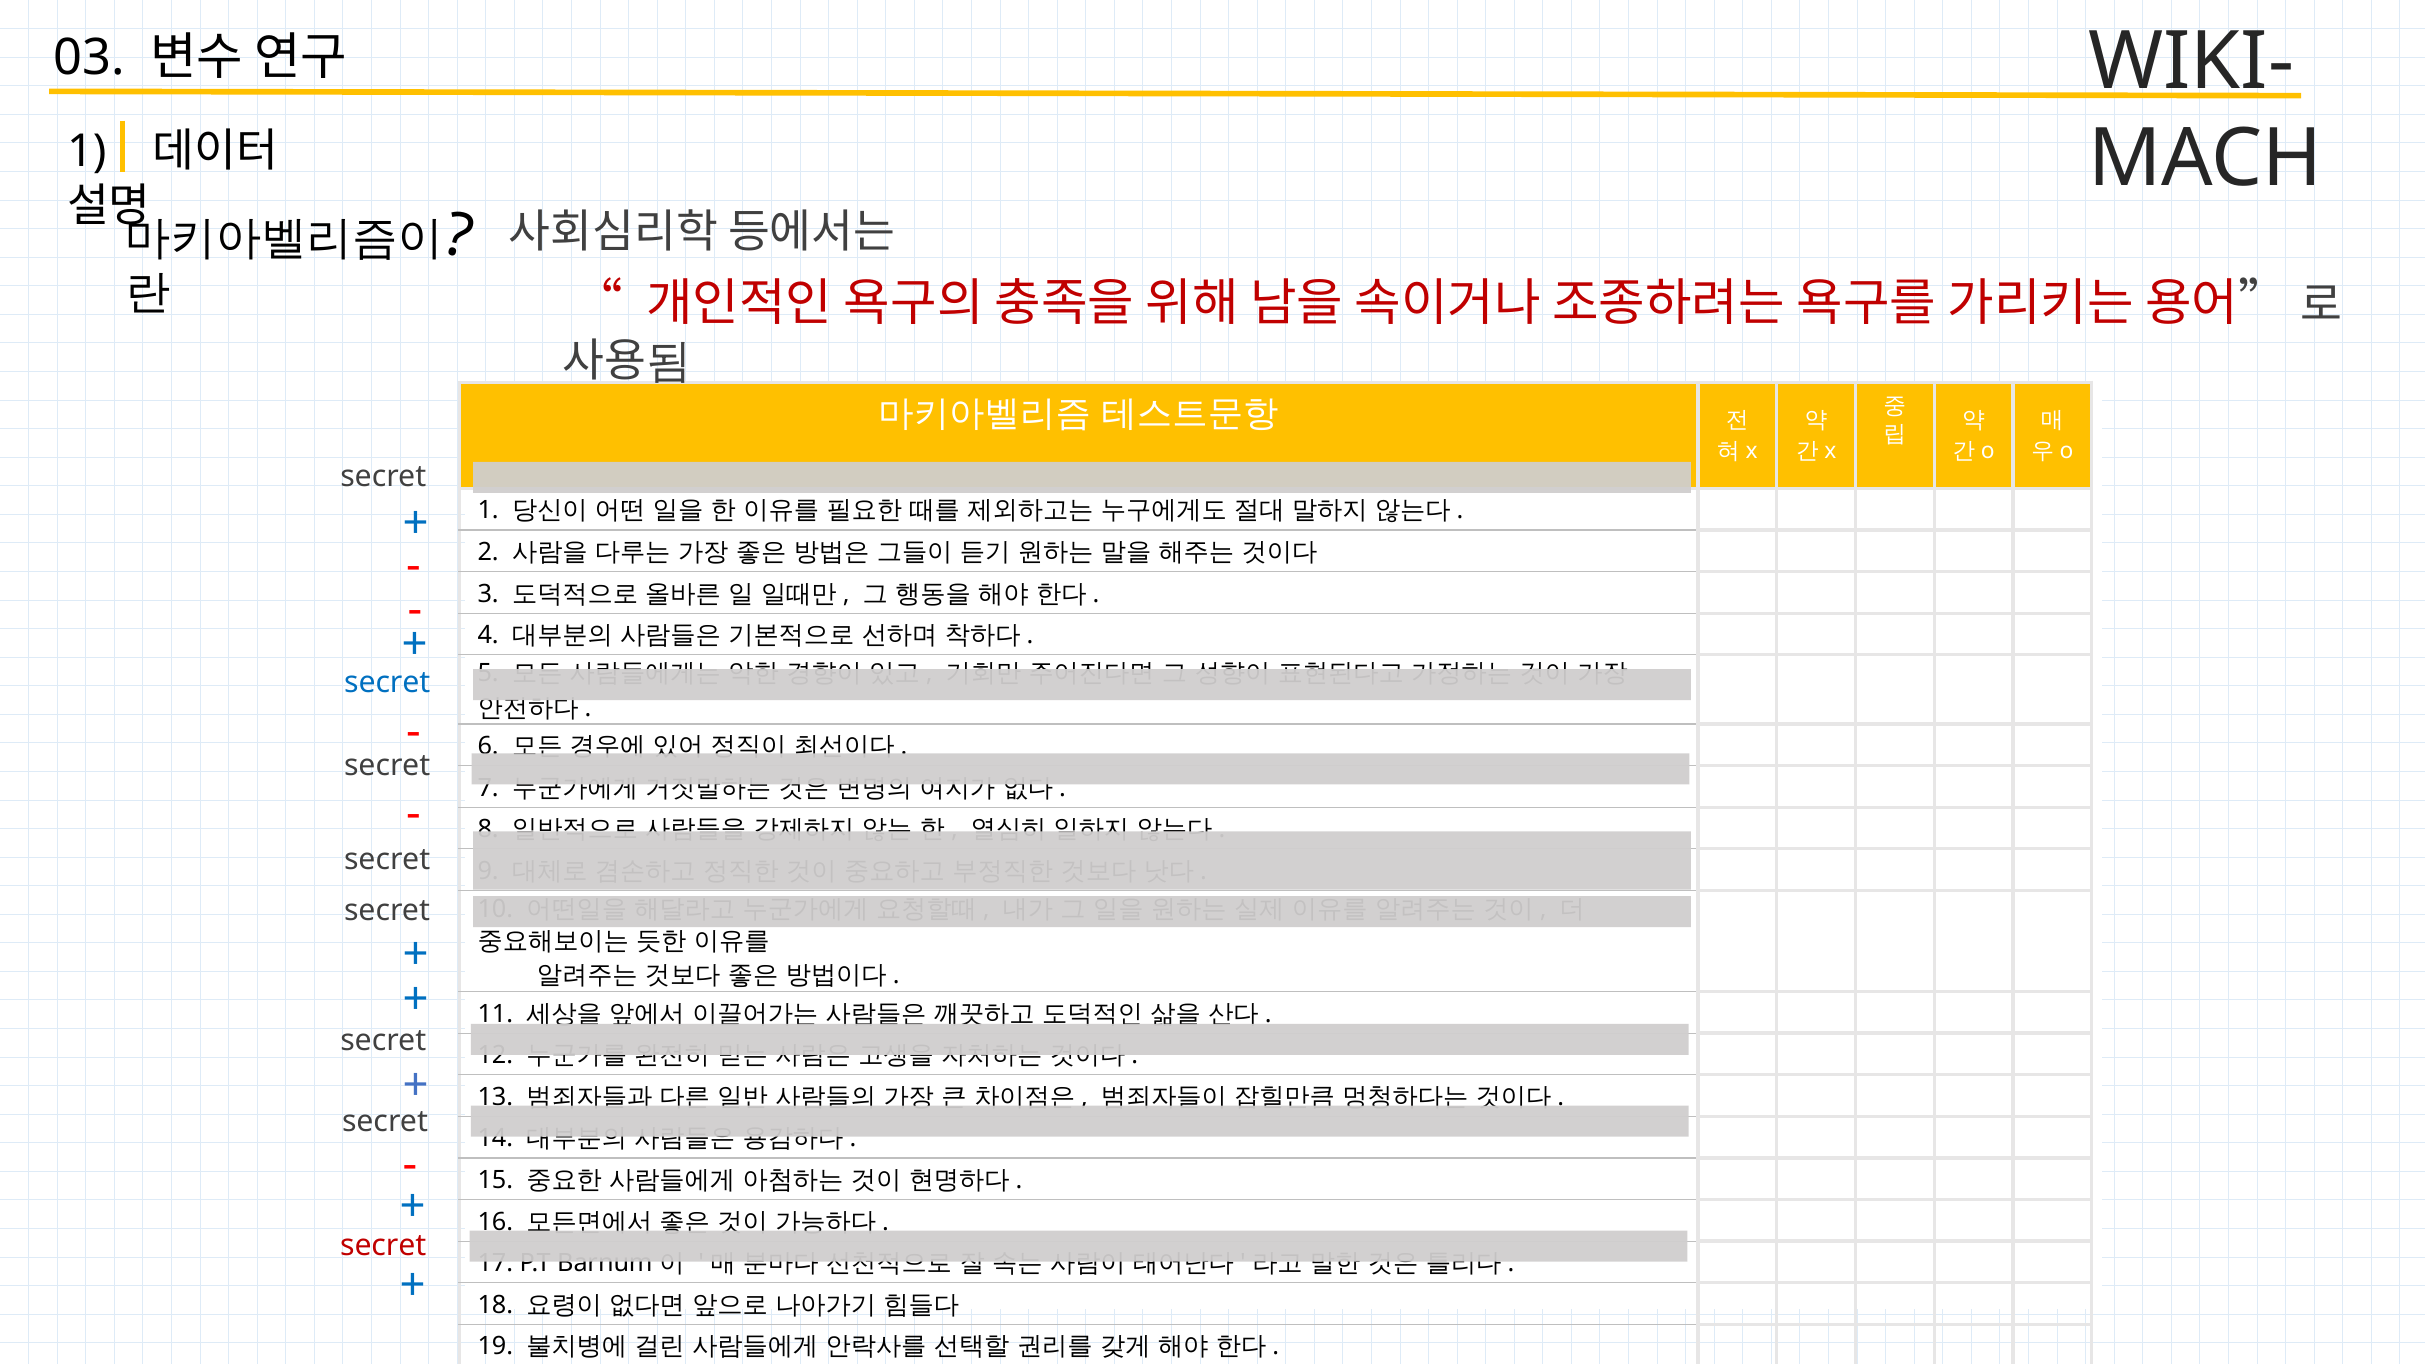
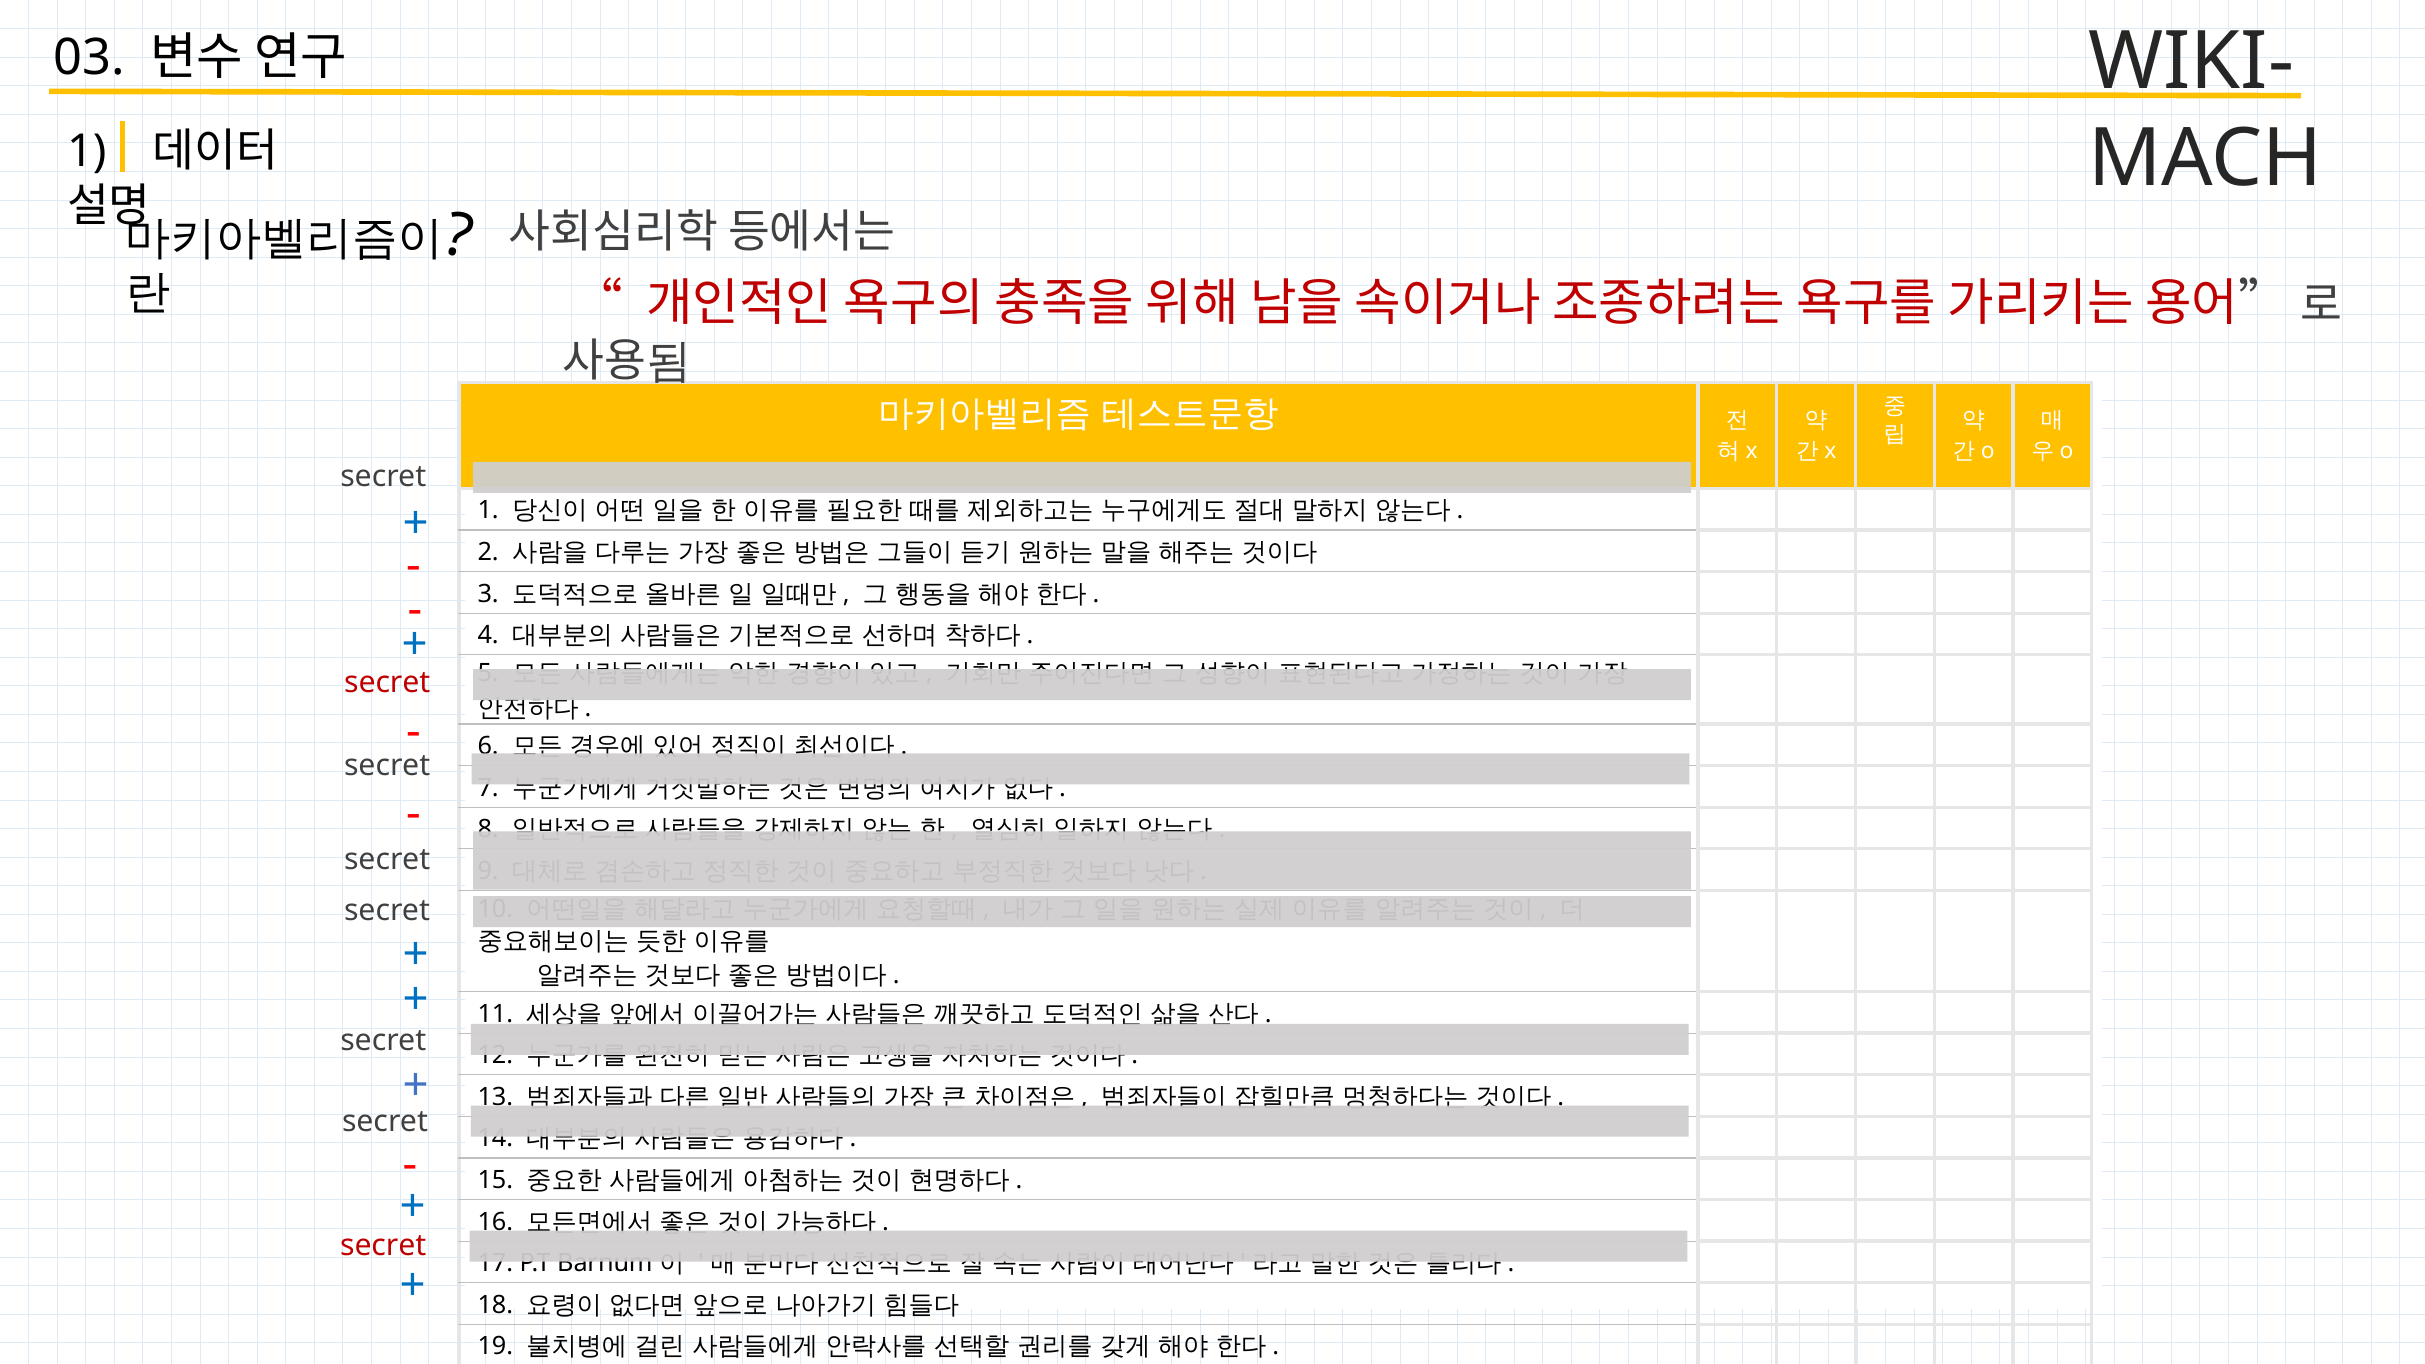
secret colour: blue -> red (387, 683)
